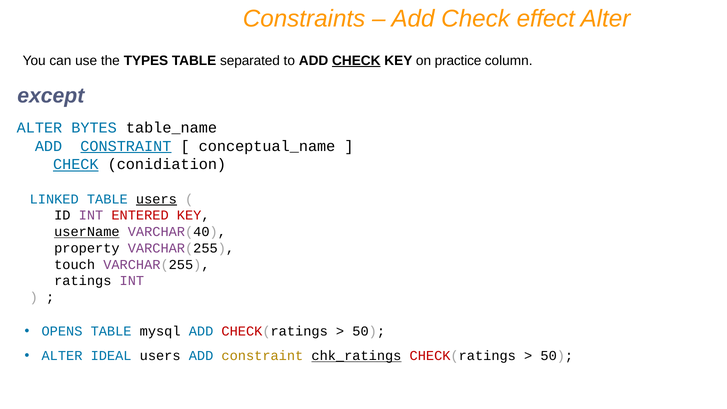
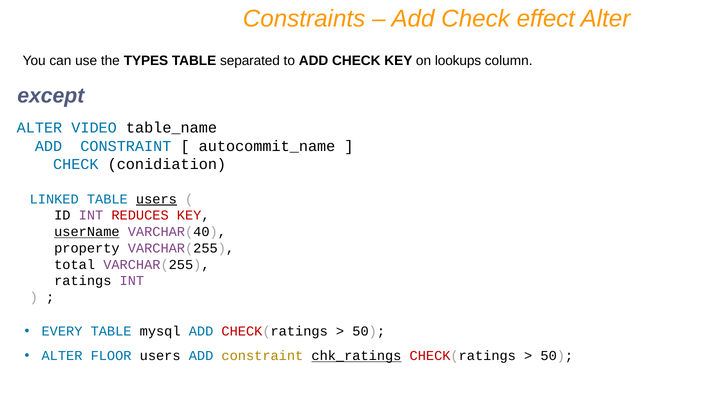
CHECK underline: present -> none (356, 61)
practice: practice -> lookups (458, 61)
BYTES: BYTES -> VIDEO (94, 128)
CONSTRAINT underline: present -> none (126, 146)
conceptual_name: conceptual_name -> autocommit_name (267, 146)
CHECK underline: present -> none (76, 164)
ENTERED: ENTERED -> REDUCES (140, 215)
touch: touch -> total (75, 265)
OPENS: OPENS -> EVERY (62, 331)
IDEAL: IDEAL -> FLOOR (111, 356)
